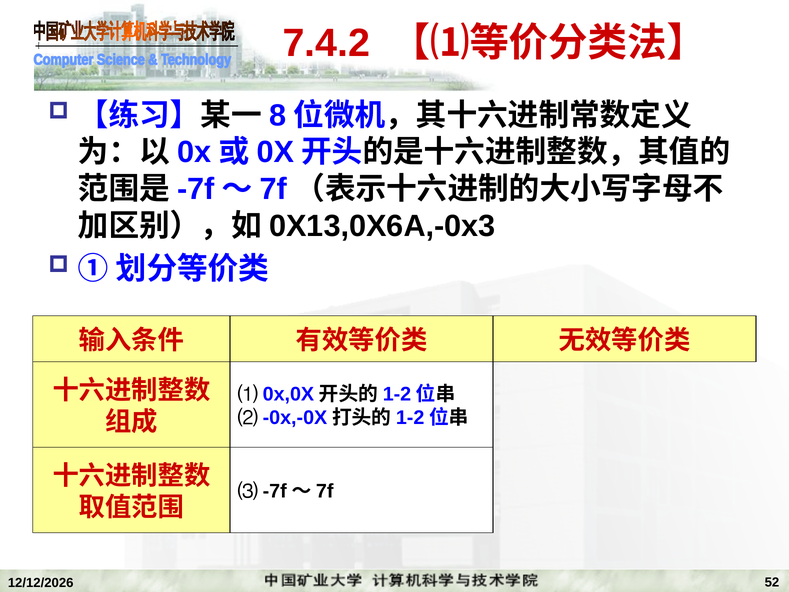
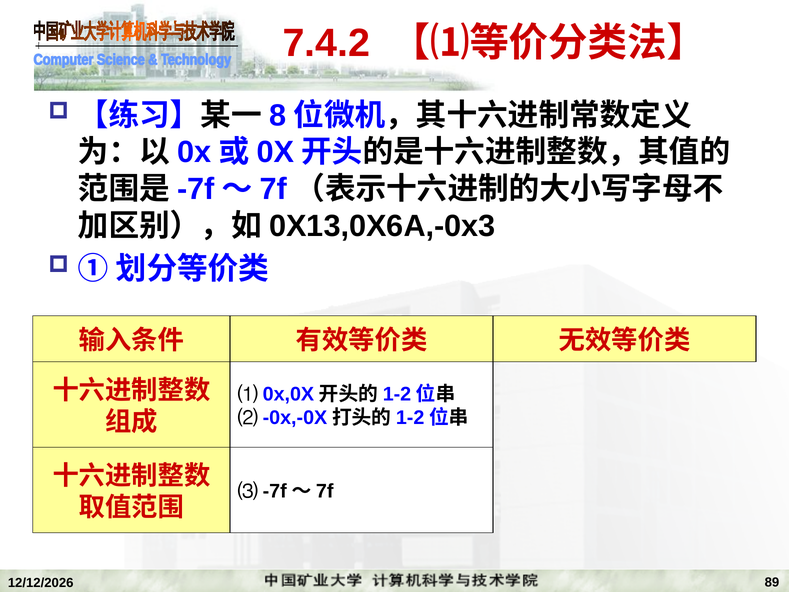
52: 52 -> 89 (772, 582)
